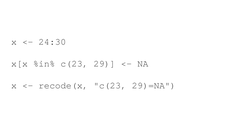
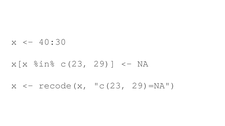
24:30: 24:30 -> 40:30 (52, 42)
